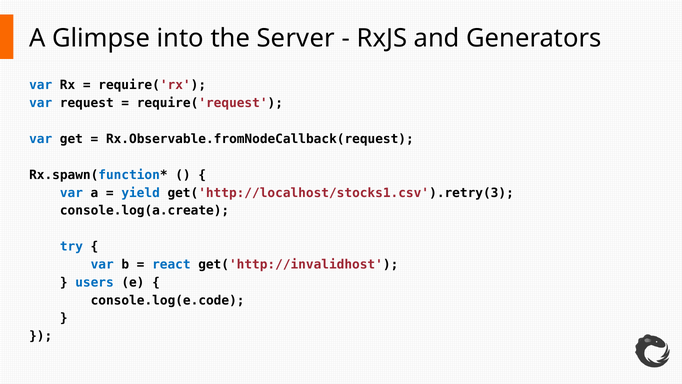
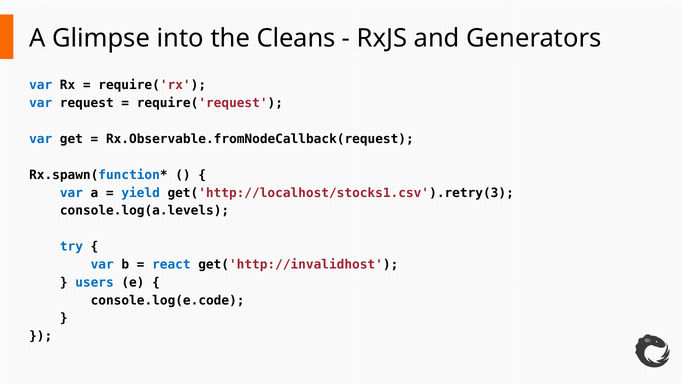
Server: Server -> Cleans (296, 38)
console.log(a.create: console.log(a.create -> console.log(a.levels (145, 211)
